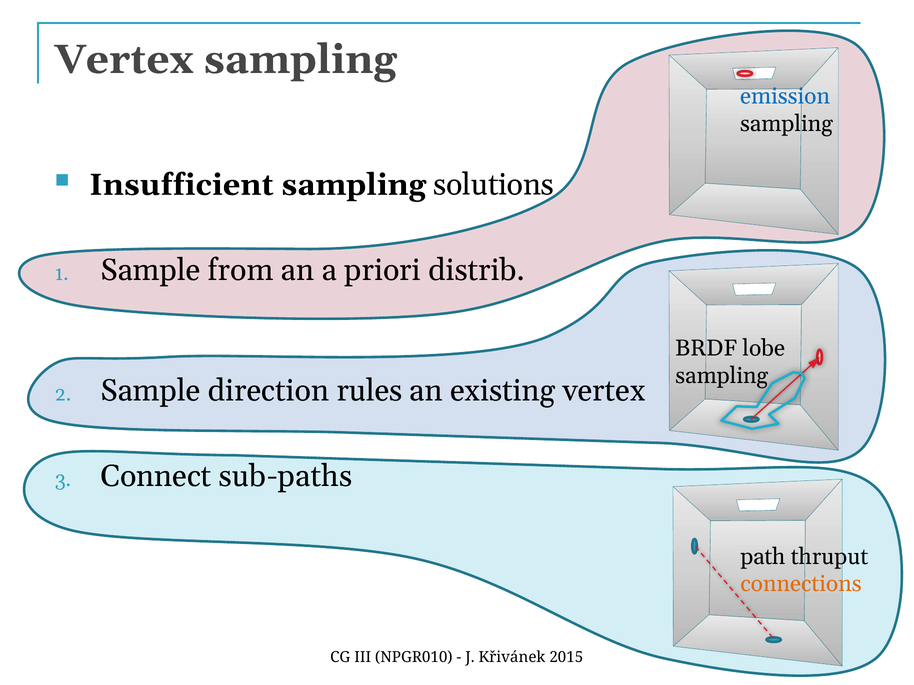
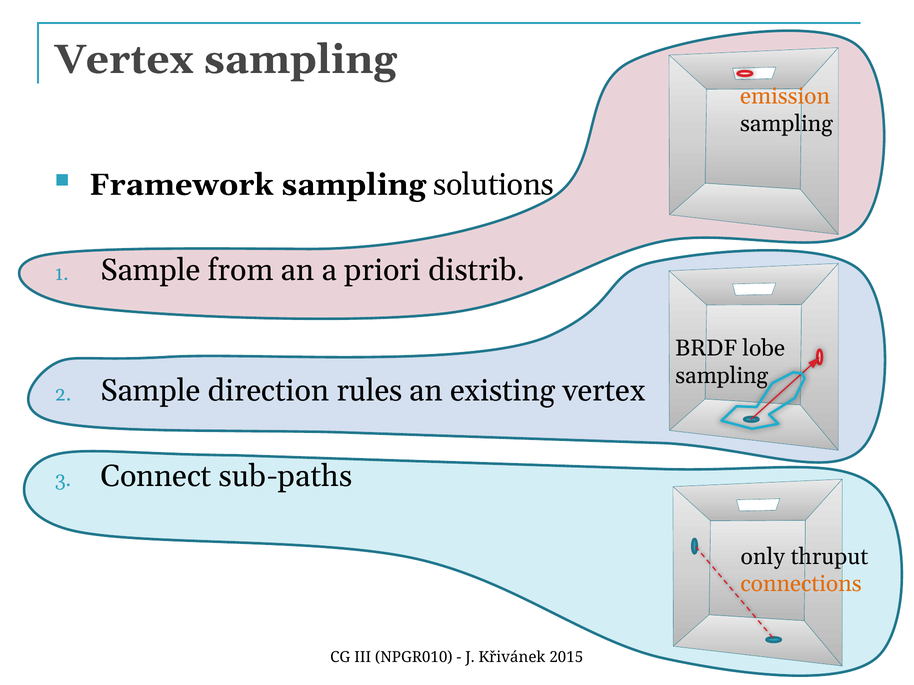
emission colour: blue -> orange (785, 96)
Insufficient: Insufficient -> Framework (181, 185)
path: path -> only (763, 557)
